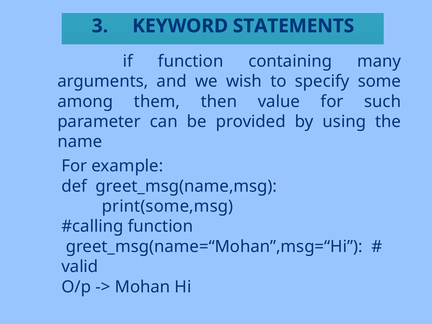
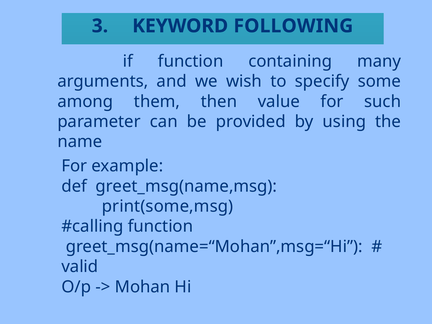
STATEMENTS: STATEMENTS -> FOLLOWING (293, 26)
